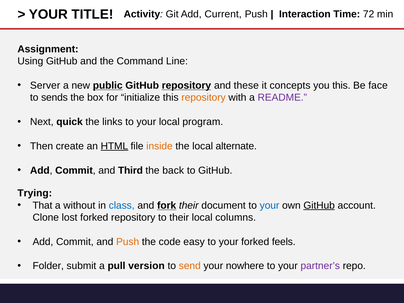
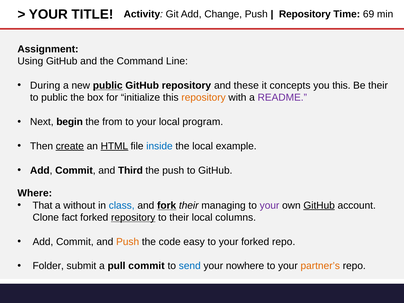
Current: Current -> Change (223, 14)
Interaction: Interaction -> Repository (305, 14)
72: 72 -> 69 (369, 14)
Server: Server -> During (45, 86)
repository underline: present -> none (186, 86)
Be face: face -> their (378, 86)
to sends: sends -> public (54, 98)
quick: quick -> begin (70, 122)
links: links -> from (112, 122)
create underline: none -> present (70, 146)
inside colour: orange -> blue (159, 146)
alternate: alternate -> example (236, 146)
the back: back -> push (173, 170)
Trying: Trying -> Where (35, 193)
document: document -> managing (224, 205)
your colour: blue -> purple (270, 205)
lost: lost -> fact (70, 217)
repository underline: none -> present (133, 217)
forked feels: feels -> repo (284, 242)
pull version: version -> commit (146, 266)
send colour: orange -> blue (190, 266)
partner’s colour: purple -> orange (320, 266)
